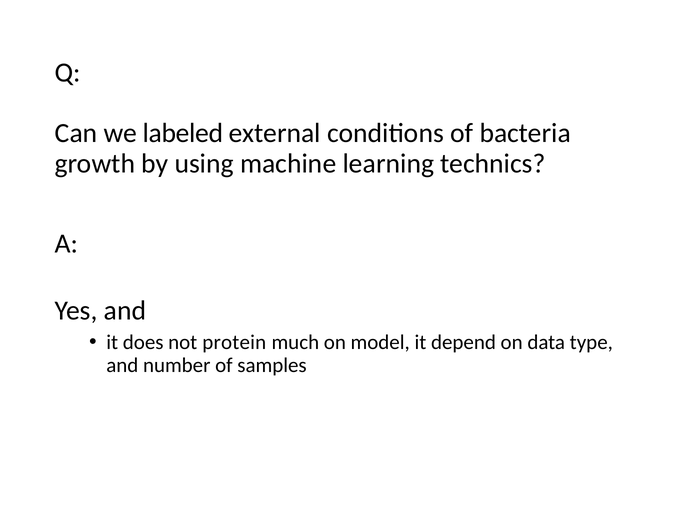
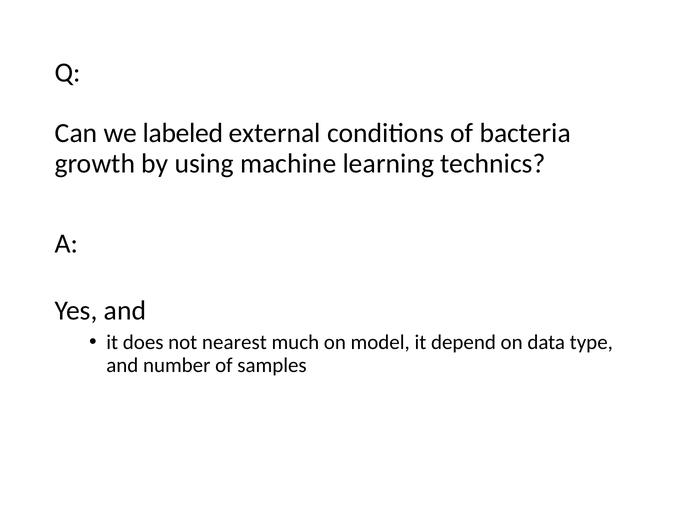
protein: protein -> nearest (234, 342)
